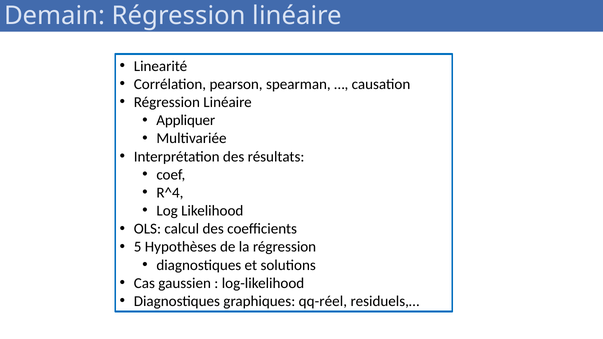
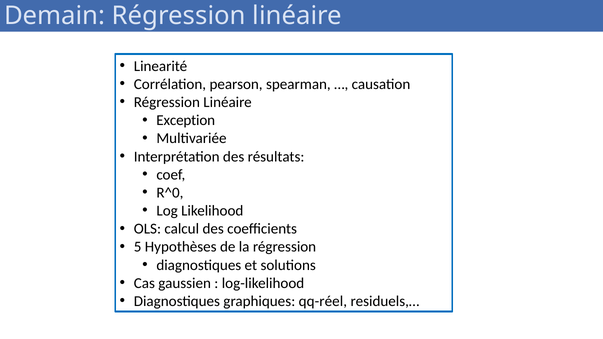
Appliquer: Appliquer -> Exception (186, 120)
R^4: R^4 -> R^0 (170, 193)
